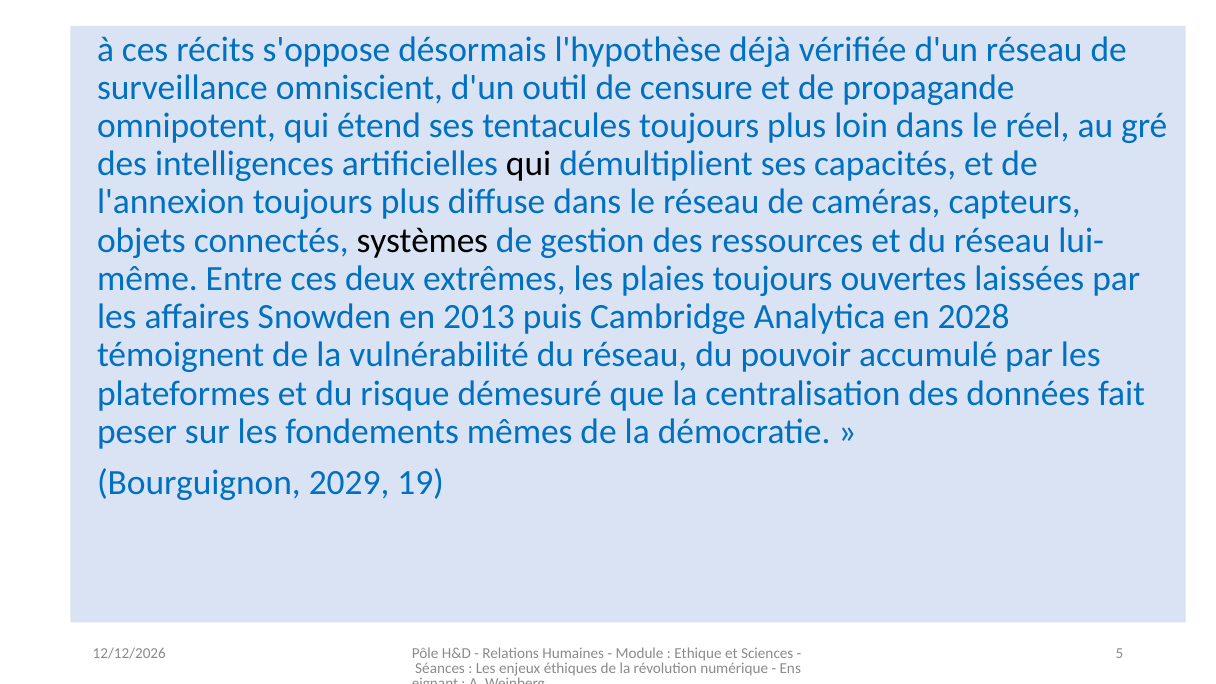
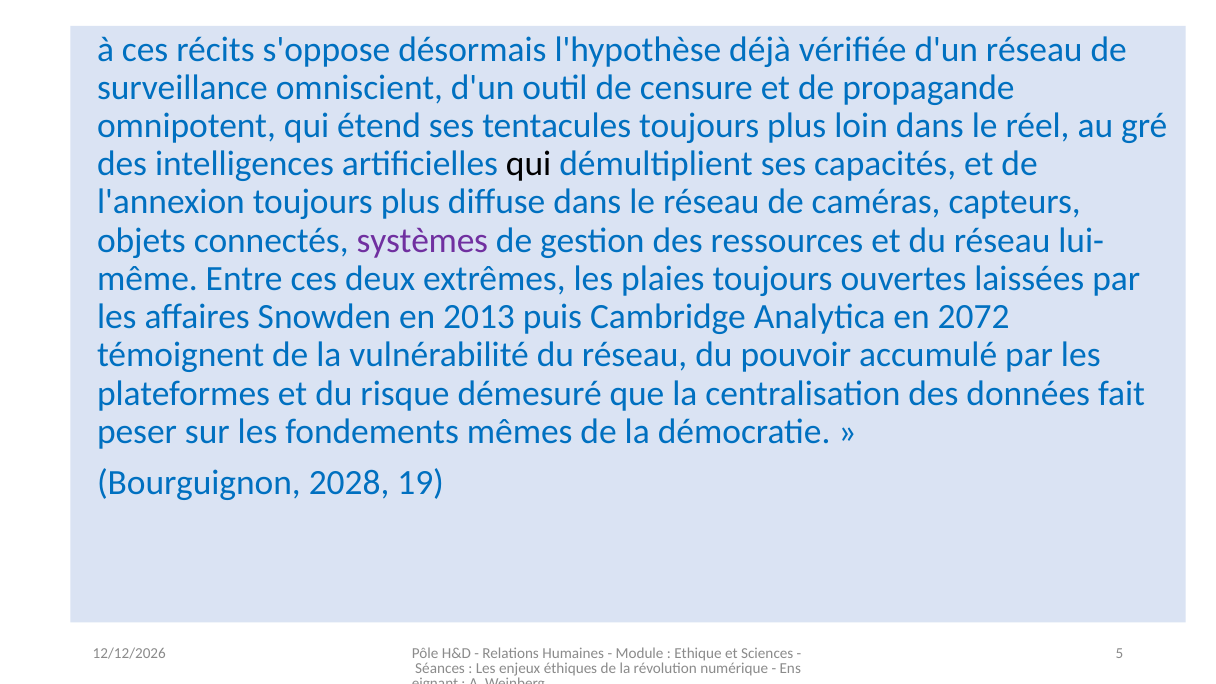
systèmes colour: black -> purple (422, 240)
2028: 2028 -> 2072 (974, 317)
2029: 2029 -> 2028 (349, 483)
